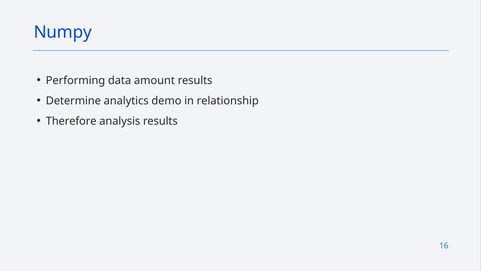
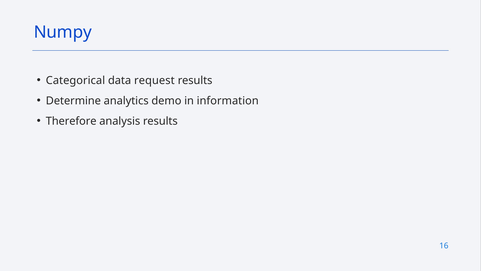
Performing: Performing -> Categorical (75, 80)
amount: amount -> request (154, 80)
relationship: relationship -> information (228, 101)
